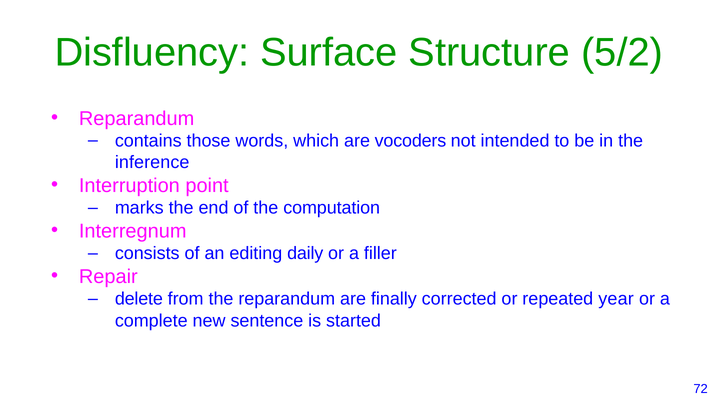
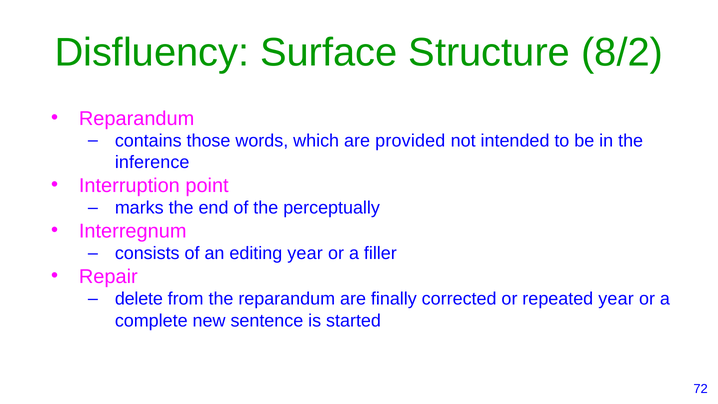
5/2: 5/2 -> 8/2 (622, 53)
vocoders: vocoders -> provided (410, 141)
computation: computation -> perceptually (332, 208)
editing daily: daily -> year (305, 253)
